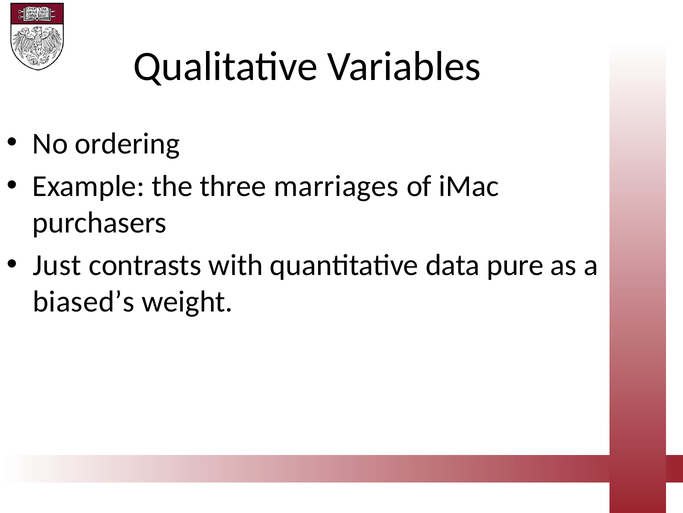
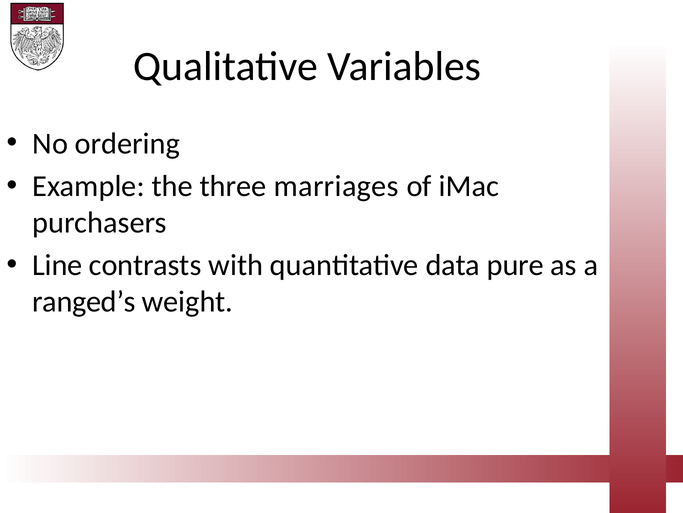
Just: Just -> Line (57, 265)
biased’s: biased’s -> ranged’s (84, 301)
